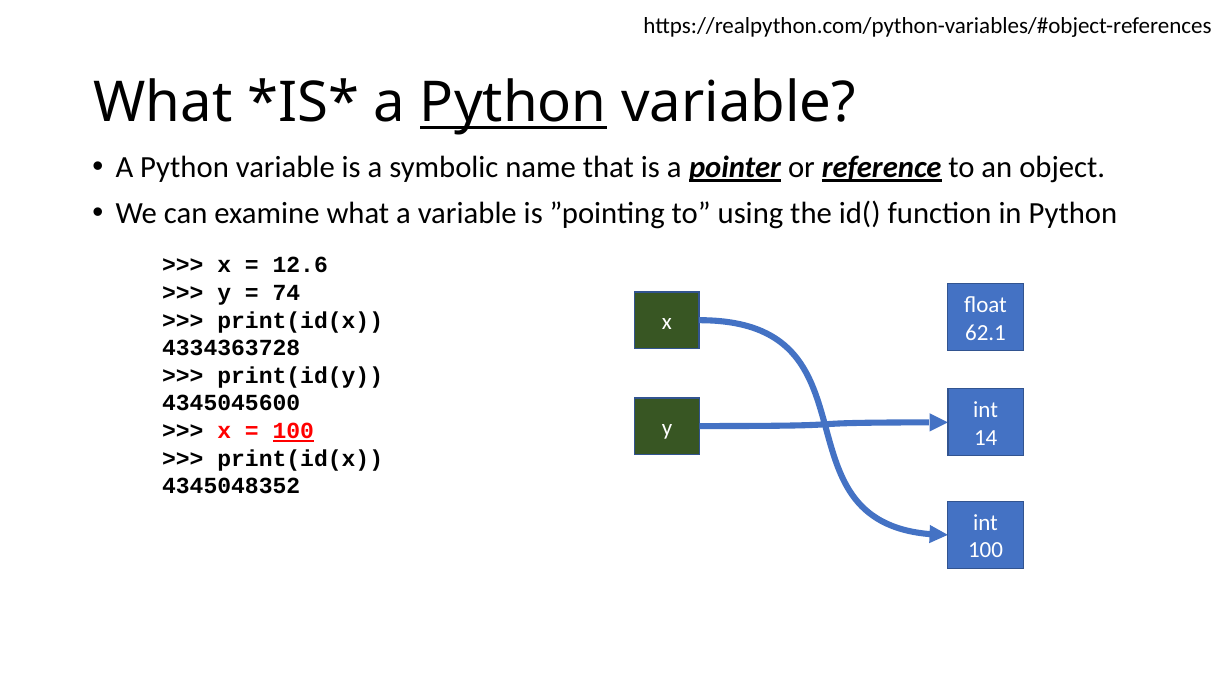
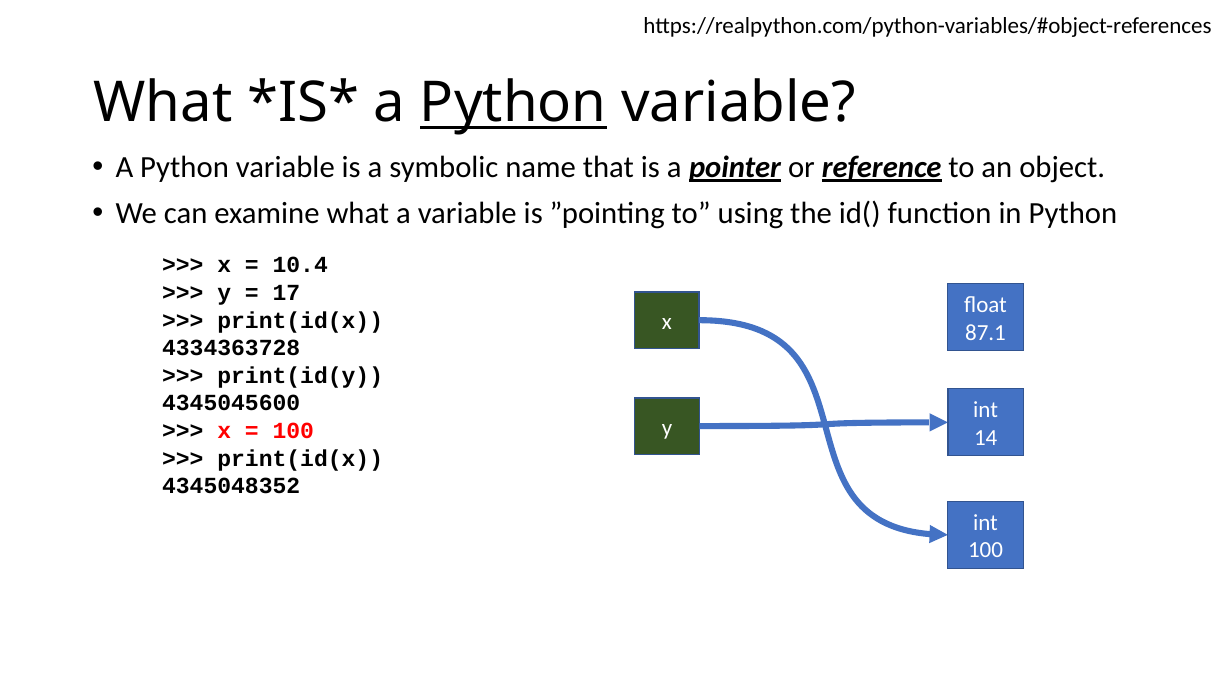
12.6: 12.6 -> 10.4 (300, 265)
74: 74 -> 17 (286, 293)
62.1: 62.1 -> 87.1 (986, 332)
100 underline: present -> none (293, 431)
